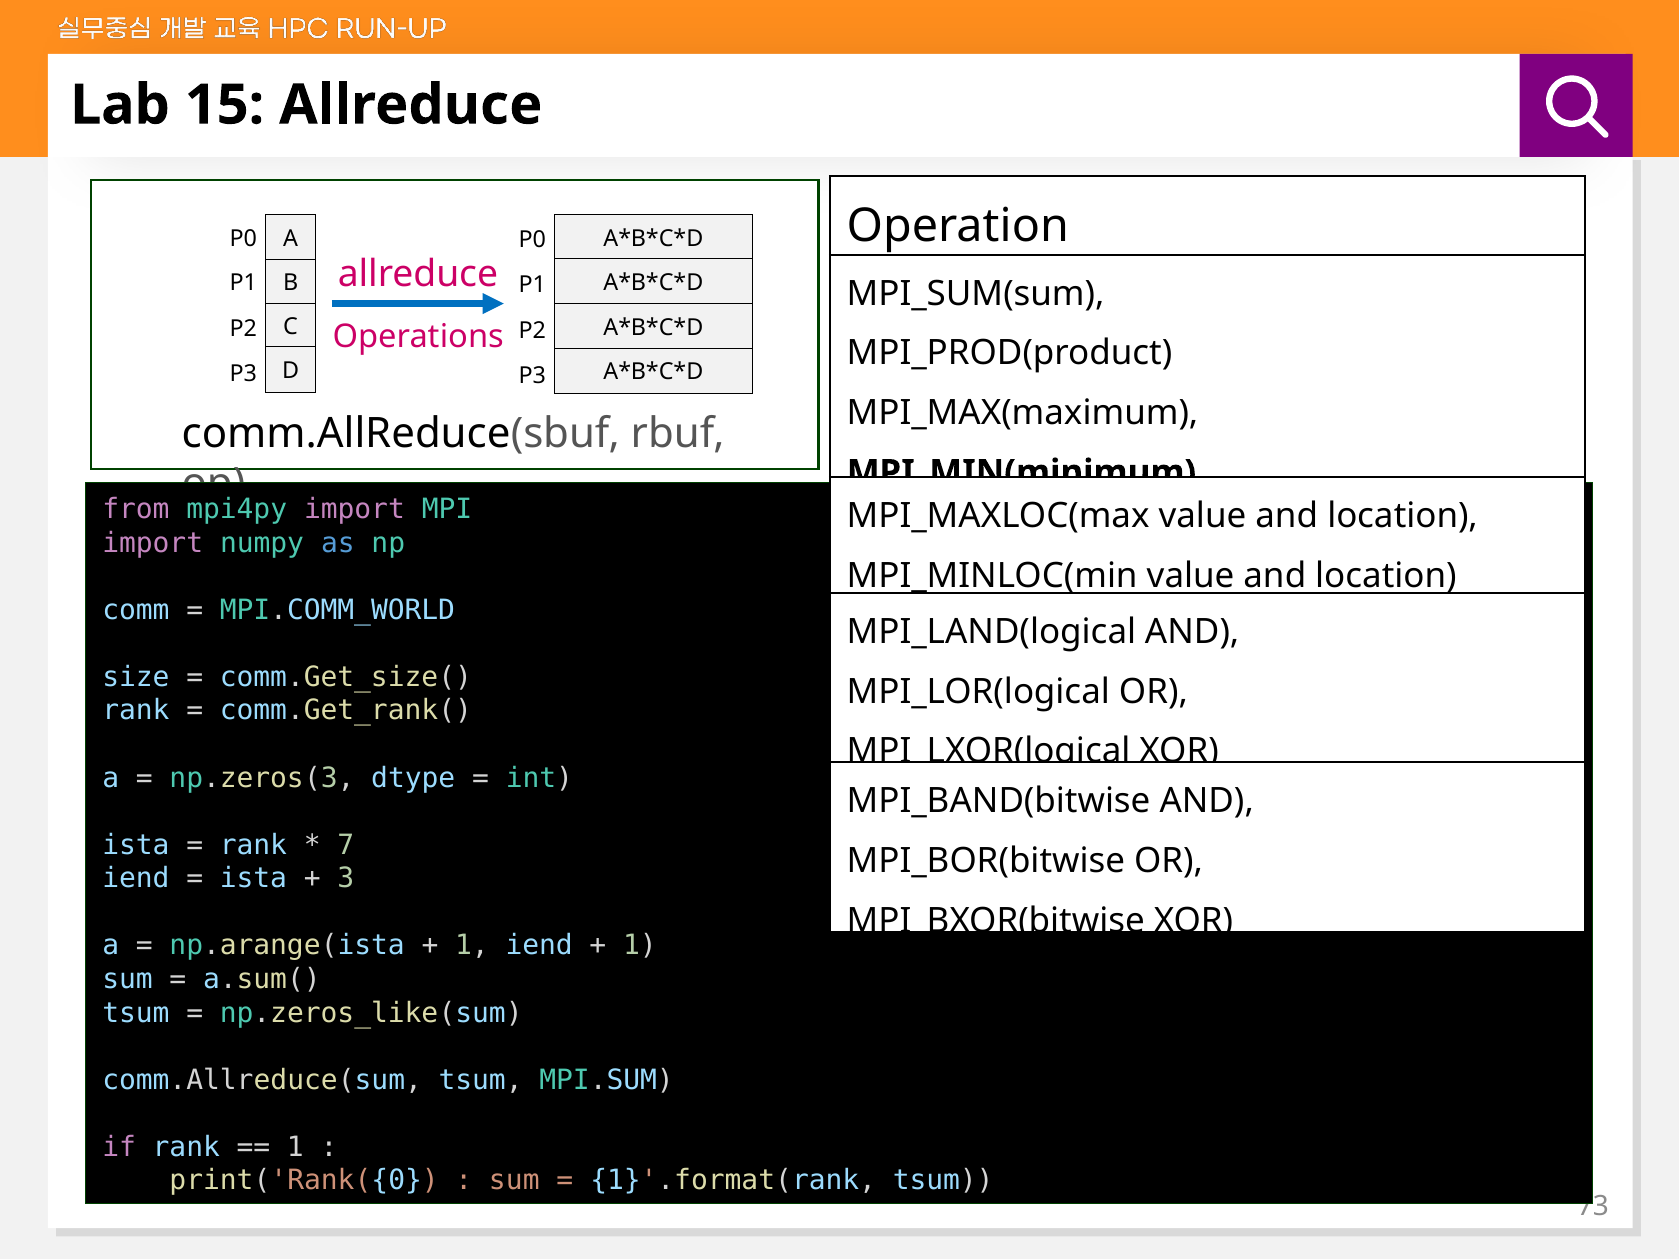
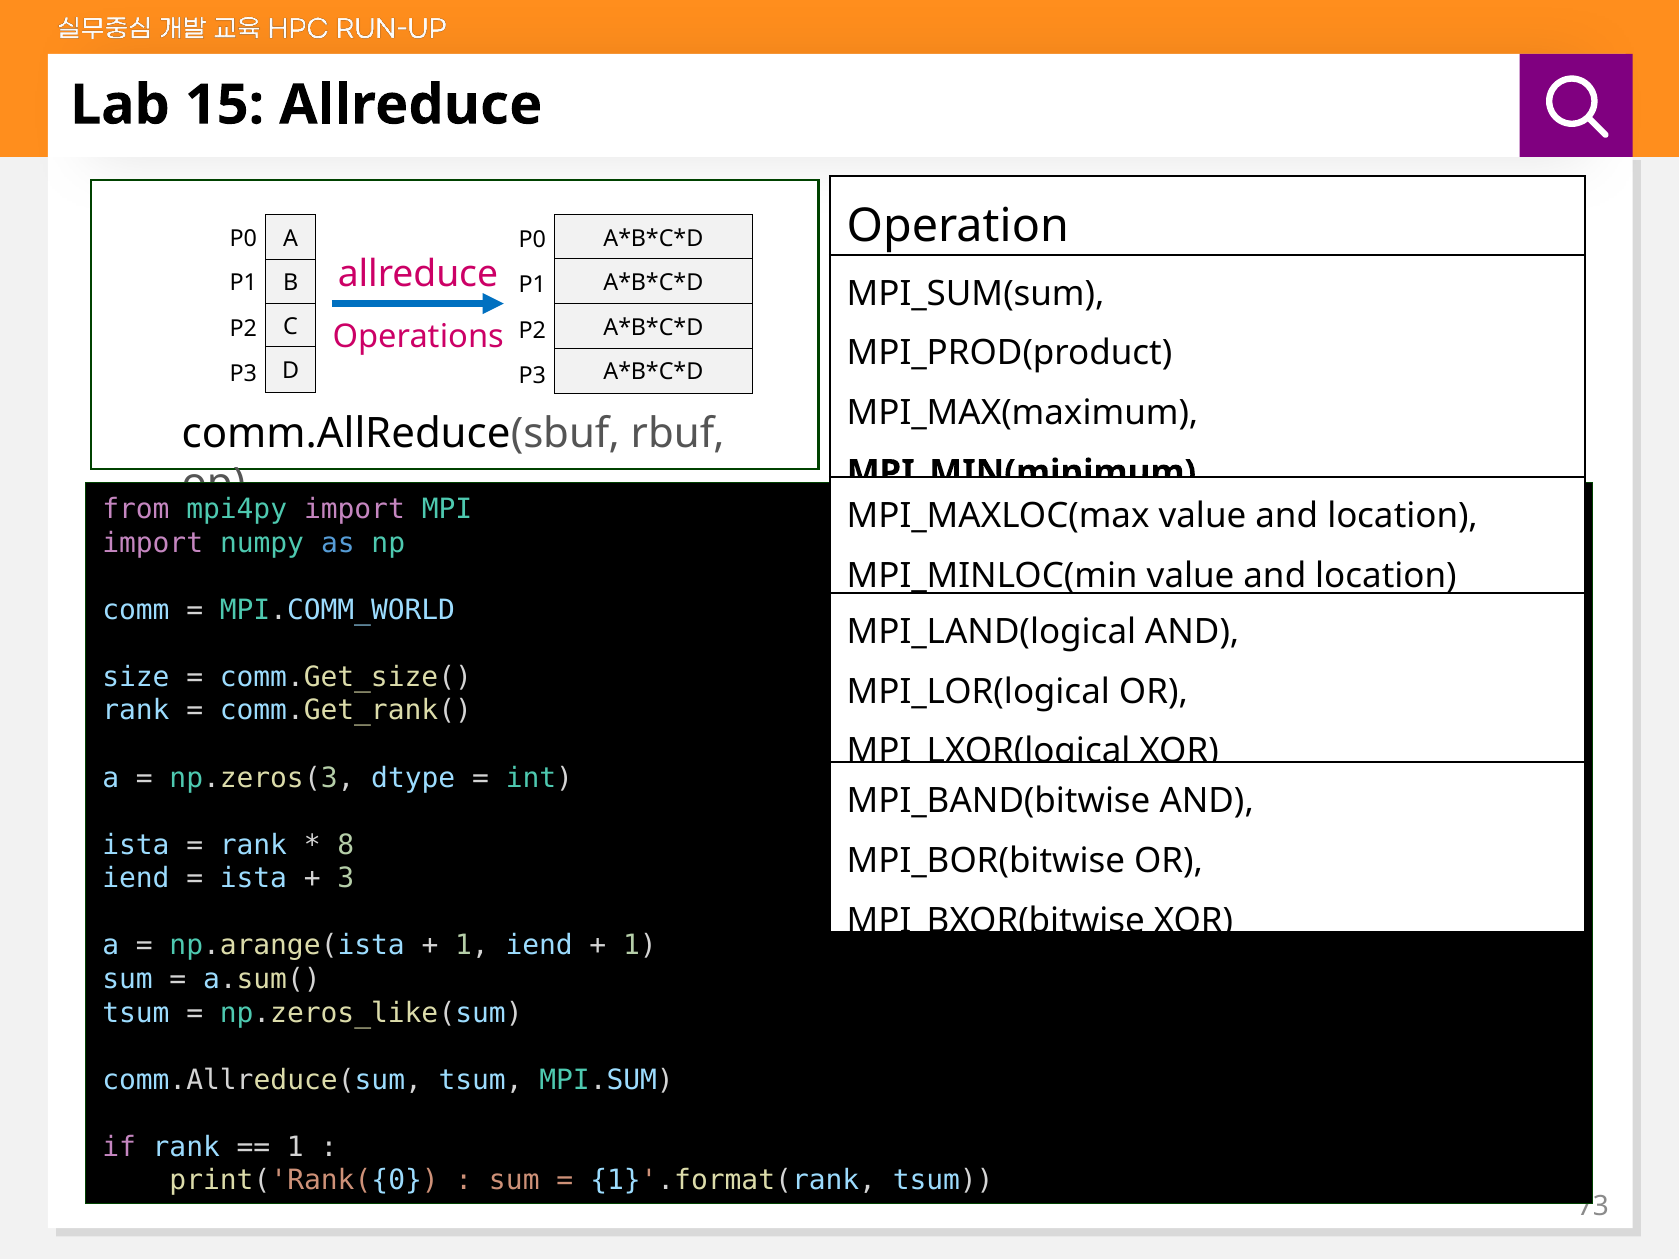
7: 7 -> 8 (346, 845)
